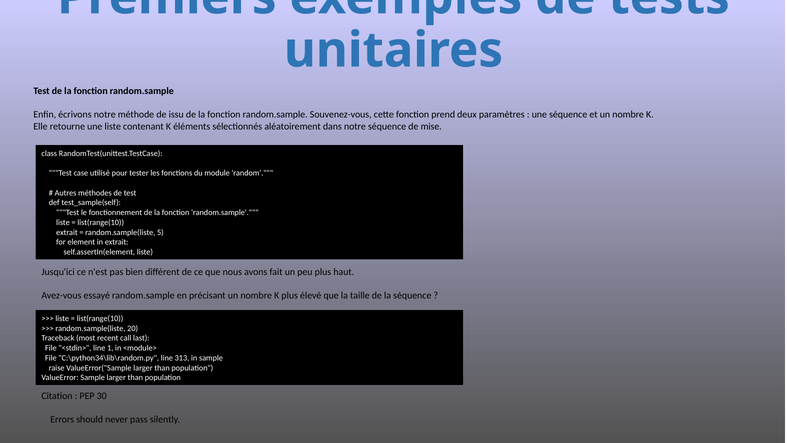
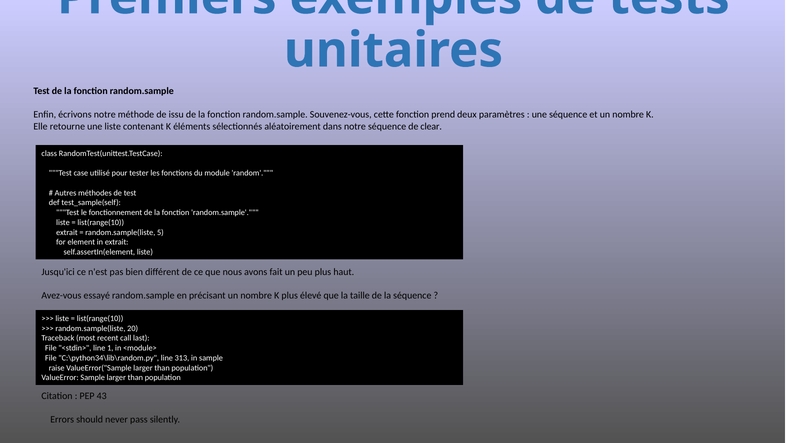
mise: mise -> clear (431, 126)
30: 30 -> 43 (102, 396)
